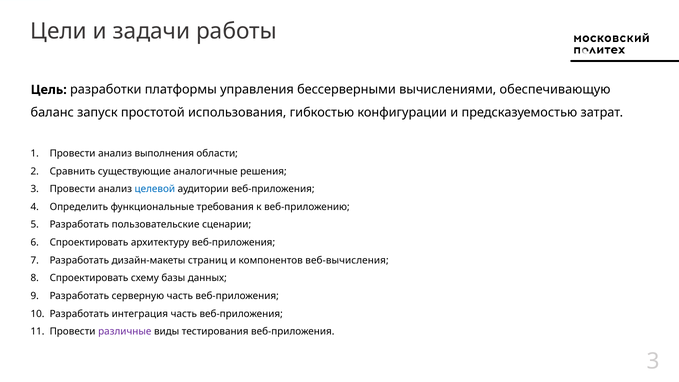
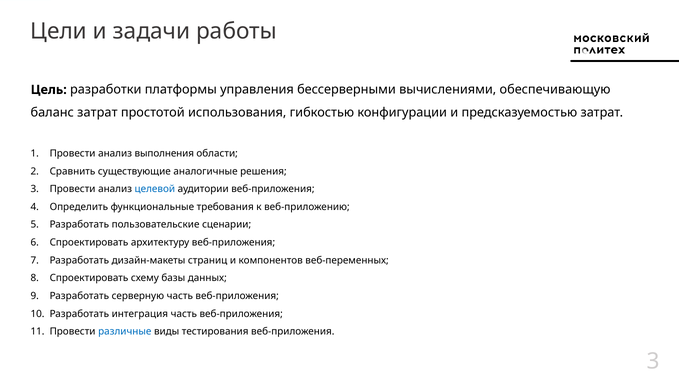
баланс запуск: запуск -> затрат (97, 113)
веб-вычисления: веб-вычисления -> веб-переменных (347, 260)
различные colour: purple -> blue (125, 332)
